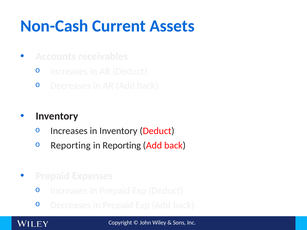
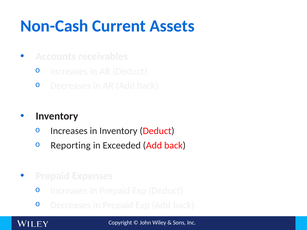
in Reporting: Reporting -> Exceeded (122, 146)
